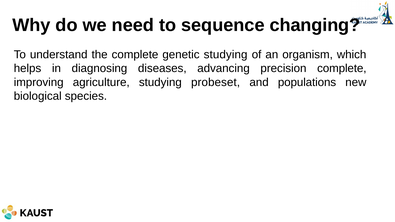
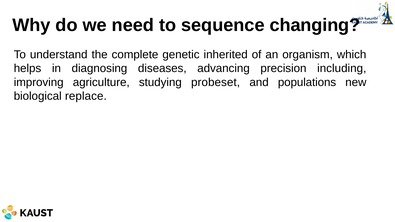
genetic studying: studying -> inherited (226, 55)
precision complete: complete -> including (342, 68)
species: species -> replace (86, 96)
